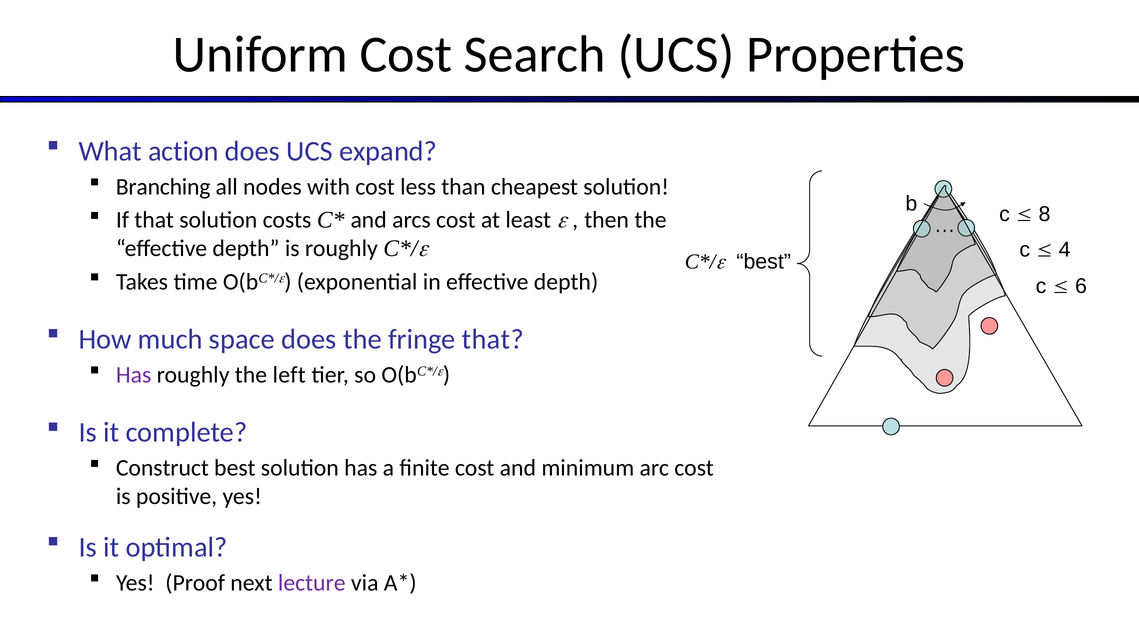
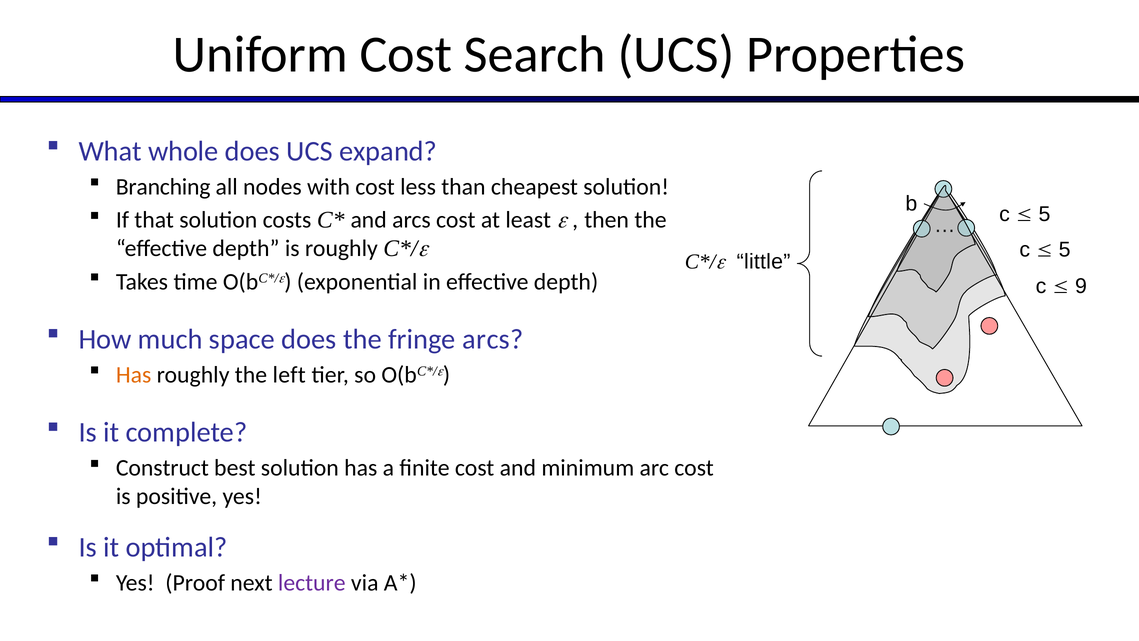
action: action -> whole (183, 151)
8: 8 -> 5 (1044, 214)
4: 4 -> 5 (1065, 249)
best: best -> little (764, 262)
6: 6 -> 9 (1081, 286)
fringe that: that -> arcs (493, 339)
Has colour: purple -> orange (134, 375)
